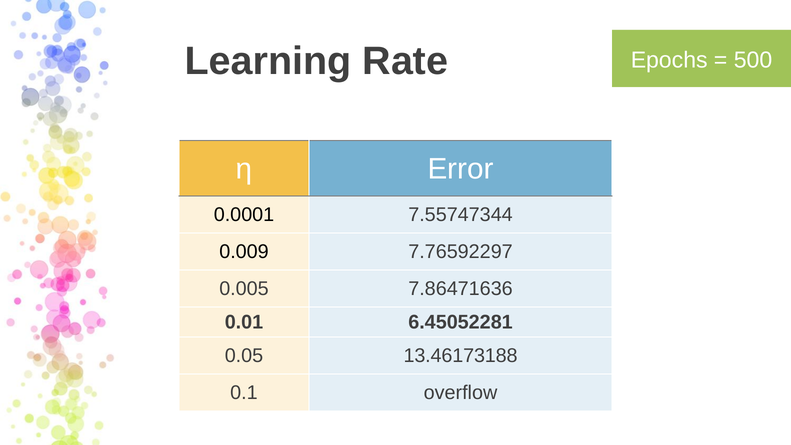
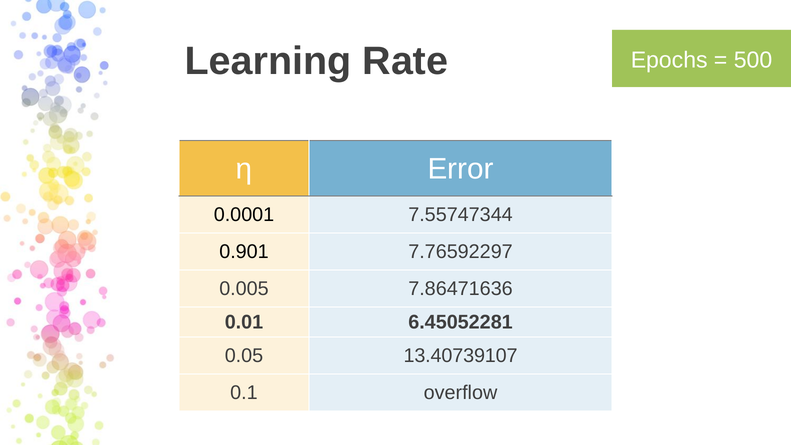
0.009: 0.009 -> 0.901 (244, 252)
13.46173188: 13.46173188 -> 13.40739107 (461, 356)
